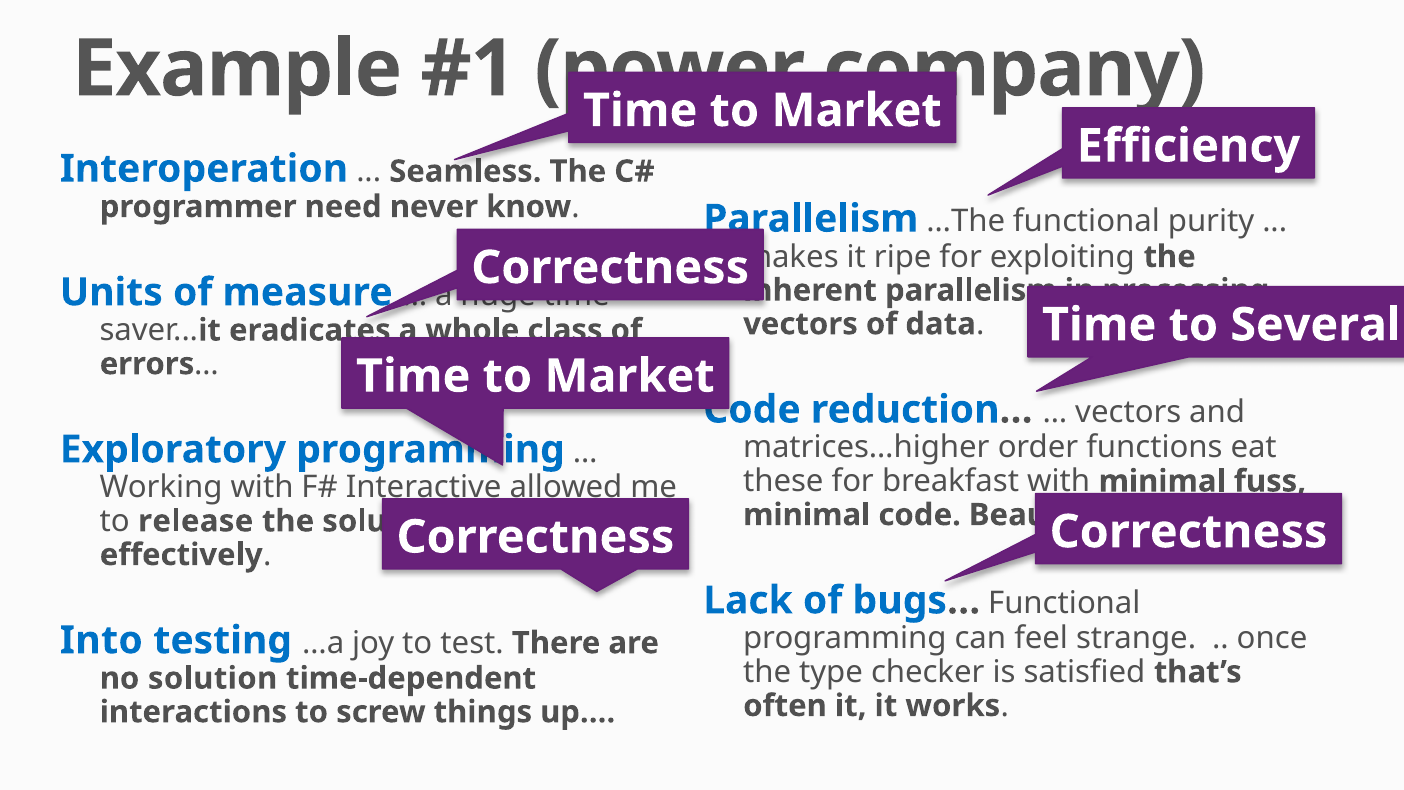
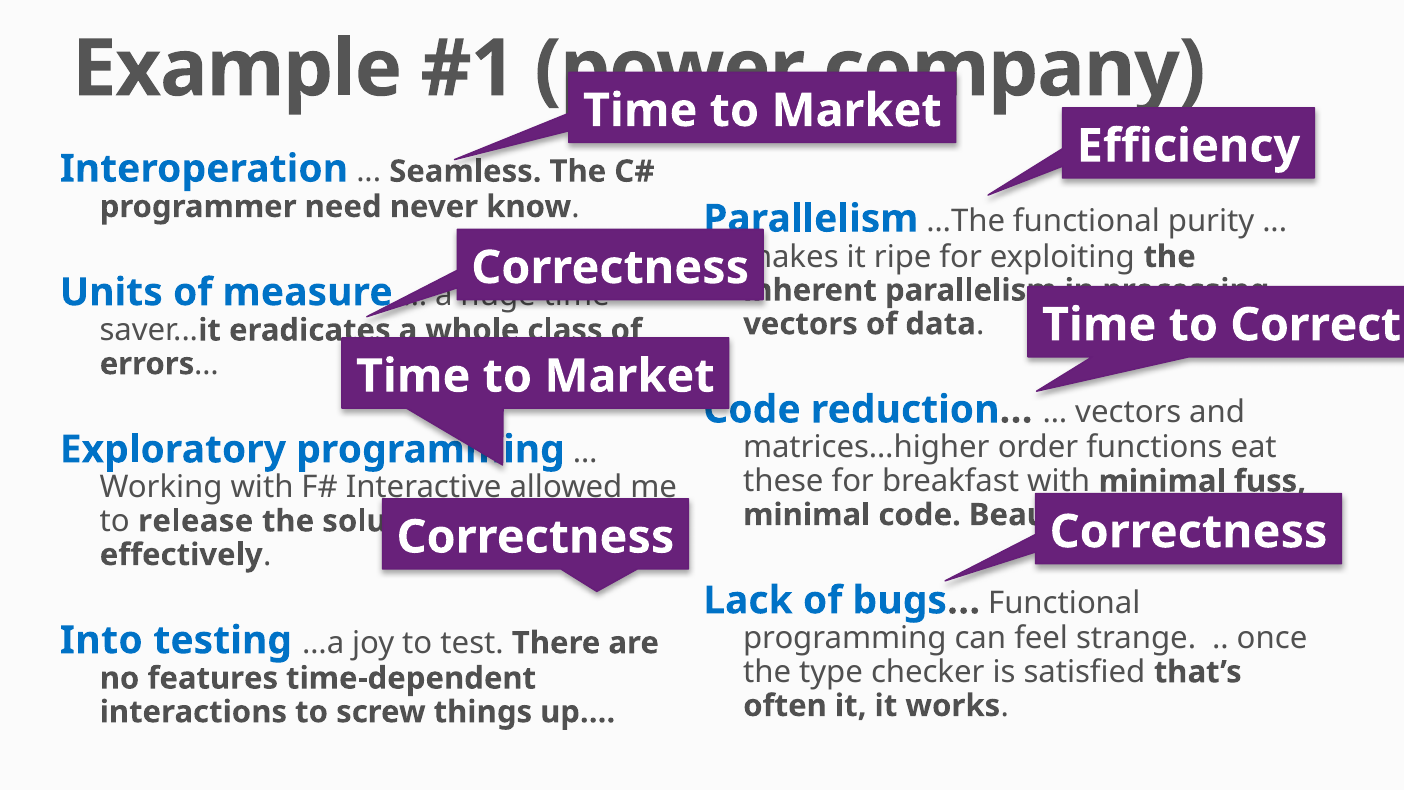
Several: Several -> Correct (1316, 325)
no solution: solution -> features (213, 678)
